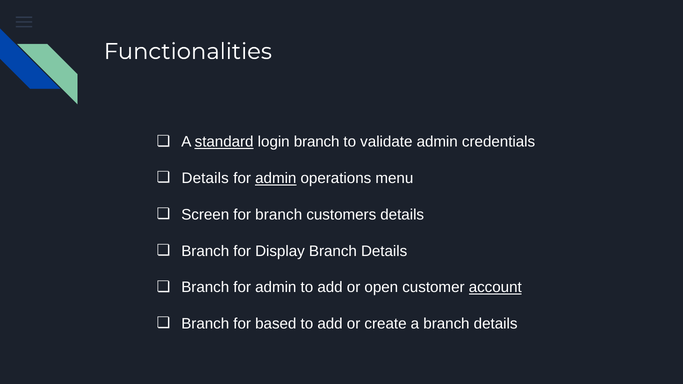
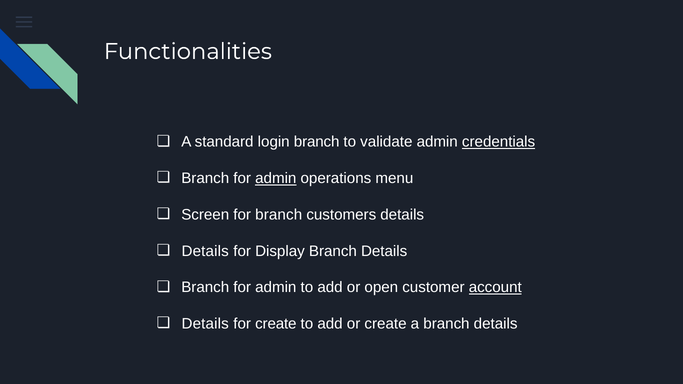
standard underline: present -> none (224, 142)
credentials underline: none -> present (499, 142)
Details: Details -> Branch (205, 178)
Branch: Branch -> Details (205, 251)
Branch: Branch -> Details (205, 324)
for based: based -> create (276, 324)
